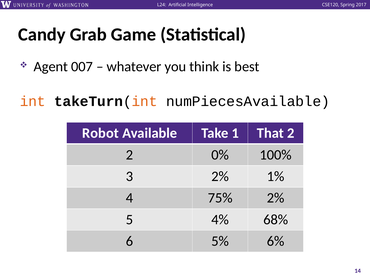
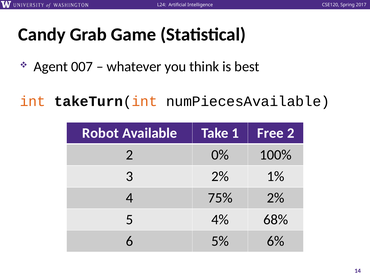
That: That -> Free (270, 133)
